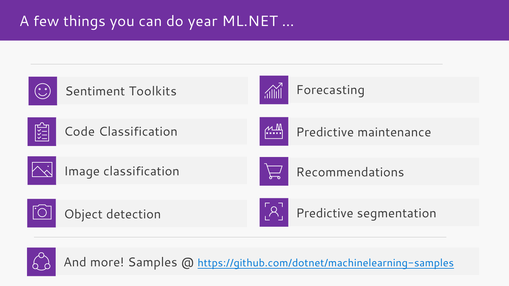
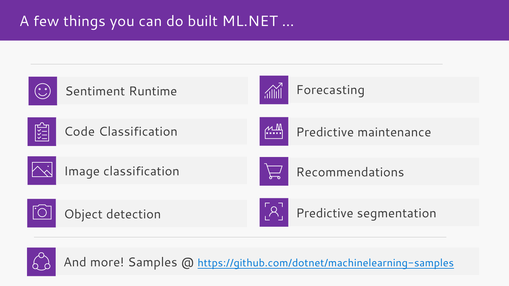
year: year -> built (203, 21)
Toolkits: Toolkits -> Runtime (153, 92)
